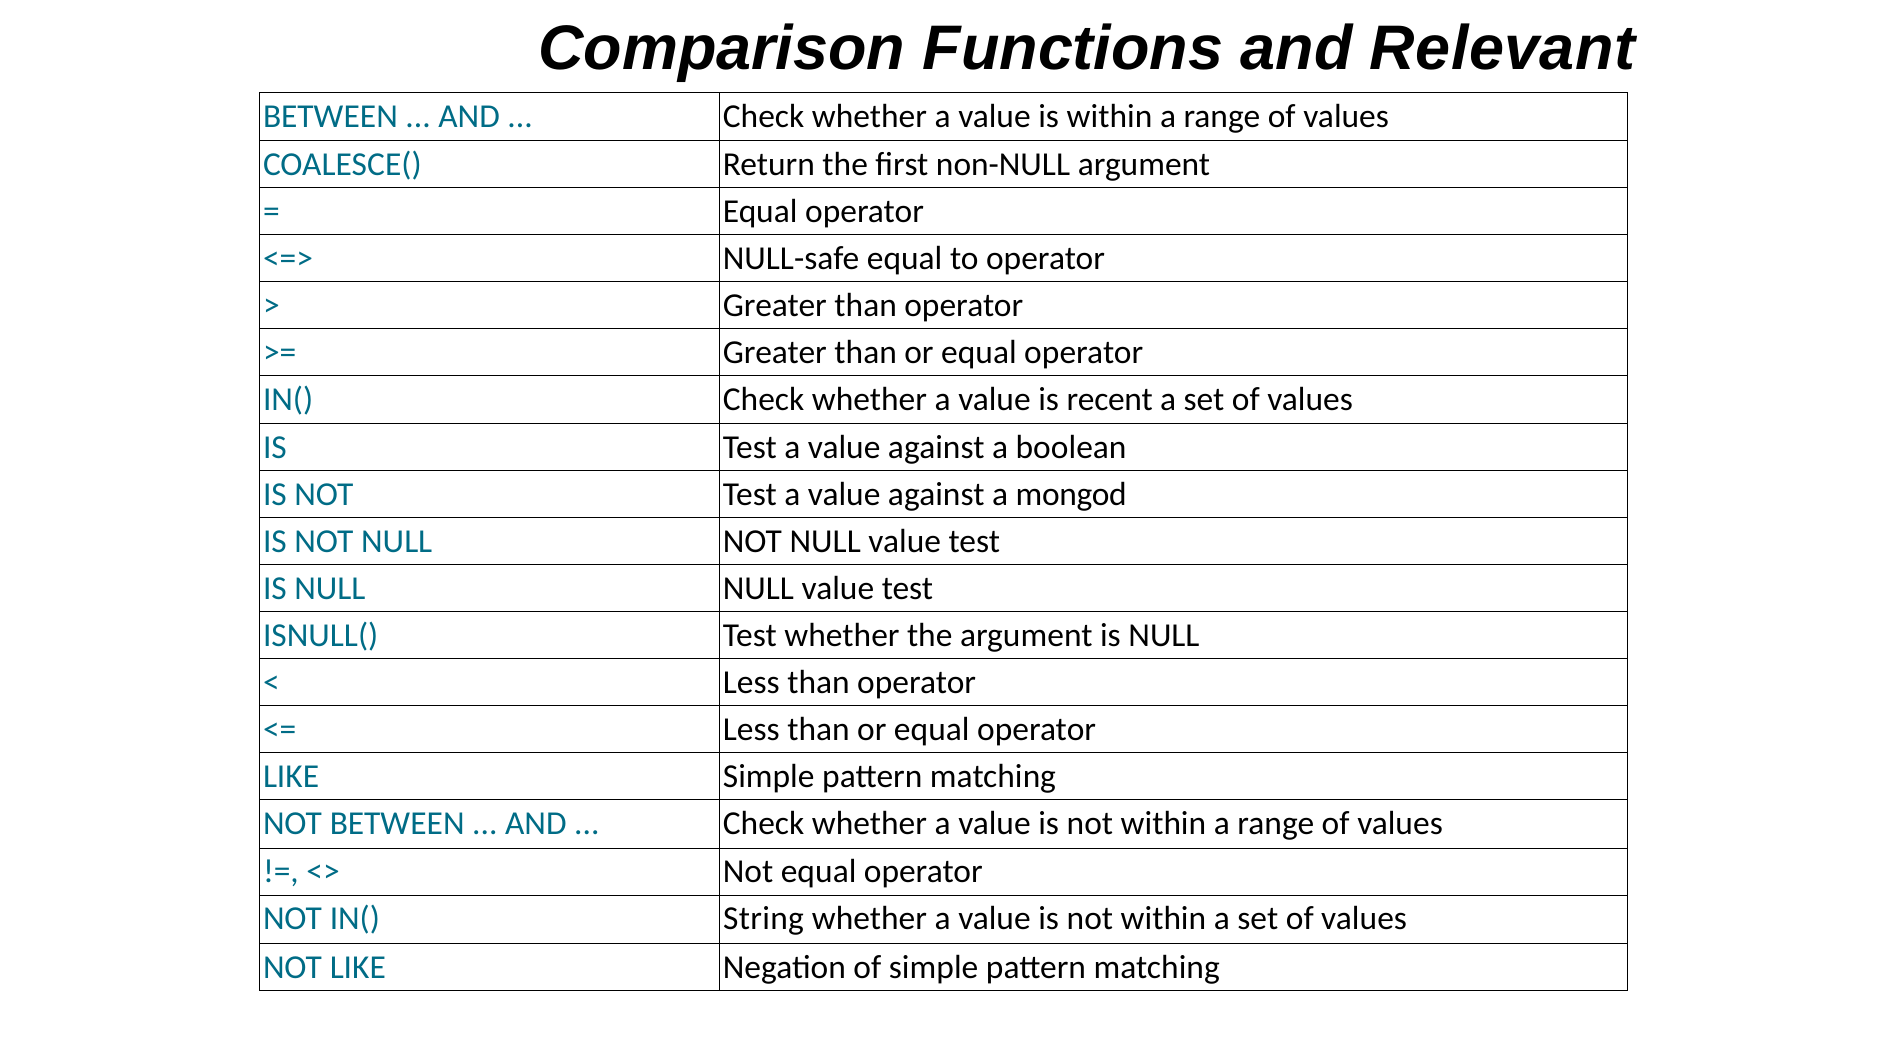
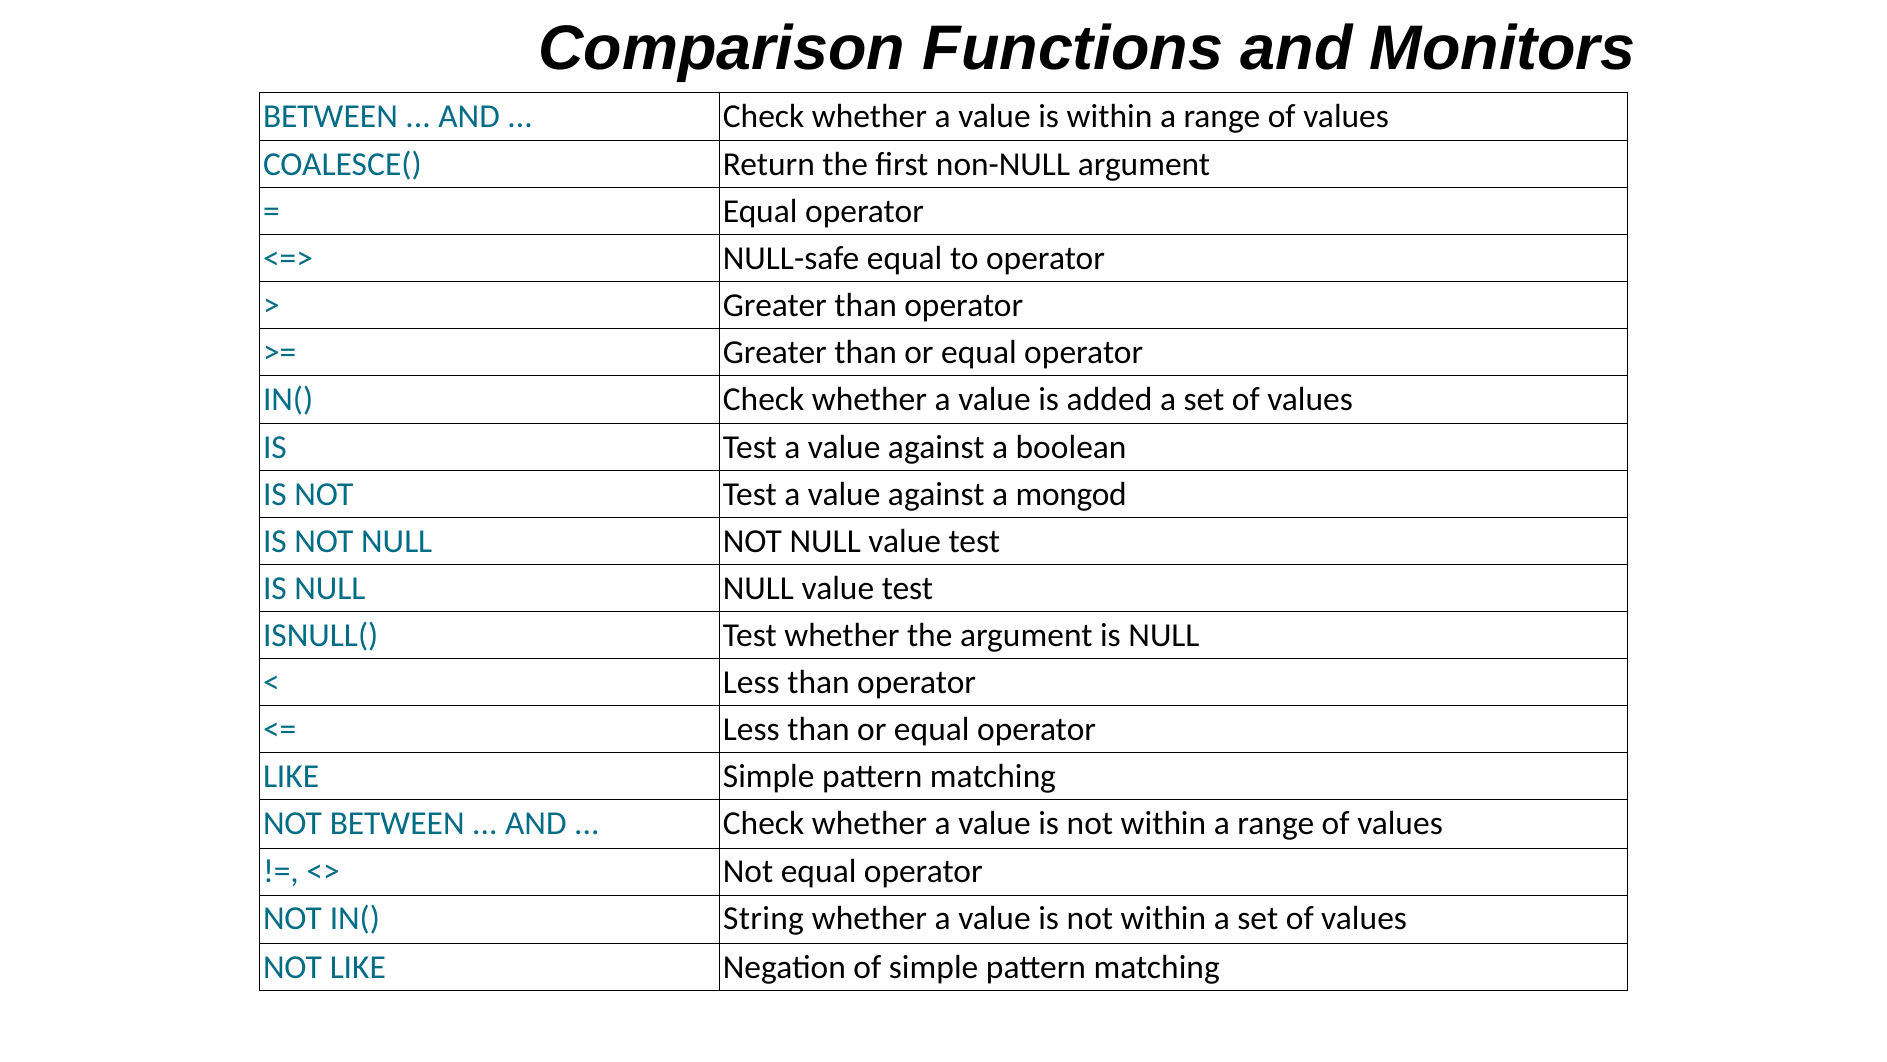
Relevant: Relevant -> Monitors (1503, 49)
recent: recent -> added (1109, 400)
